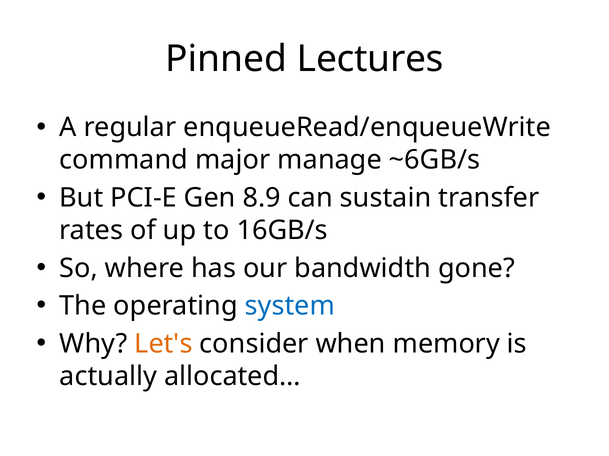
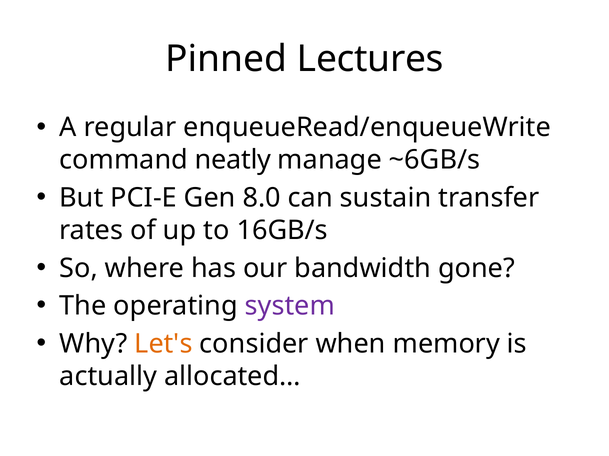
major: major -> neatly (233, 160)
8.9: 8.9 -> 8.0 (262, 198)
system colour: blue -> purple (290, 306)
